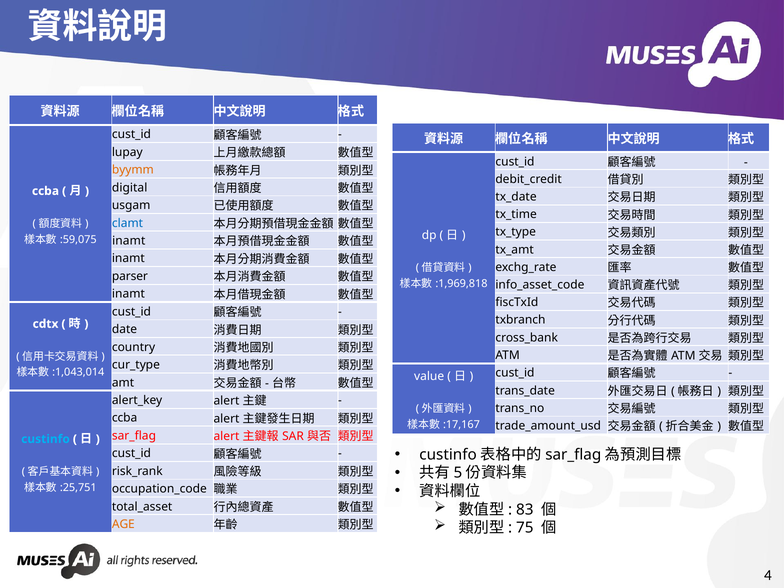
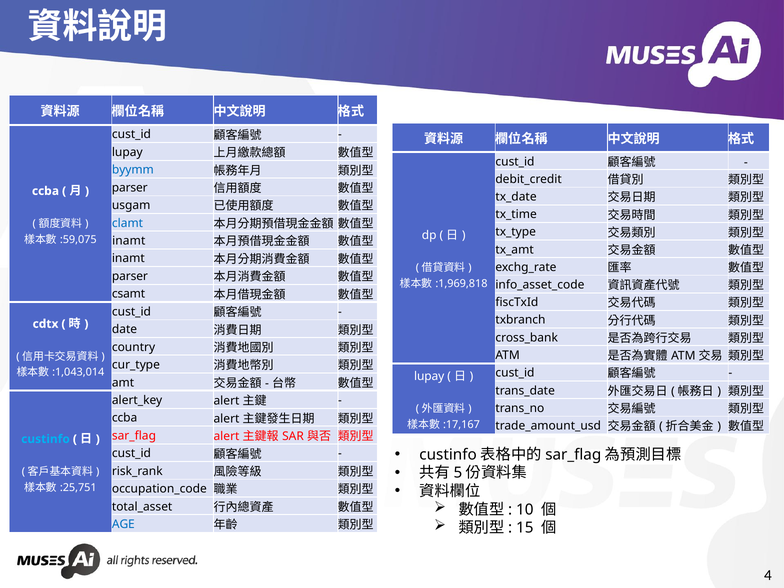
byymm colour: orange -> blue (133, 170)
digital: digital -> parser (130, 188)
inamt: inamt -> csamt (129, 294)
value: value -> lupay (429, 376)
83: 83 -> 10 (525, 509)
75: 75 -> 15 (525, 528)
AGE colour: orange -> blue (123, 524)
